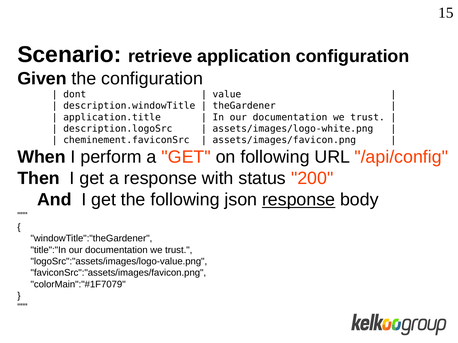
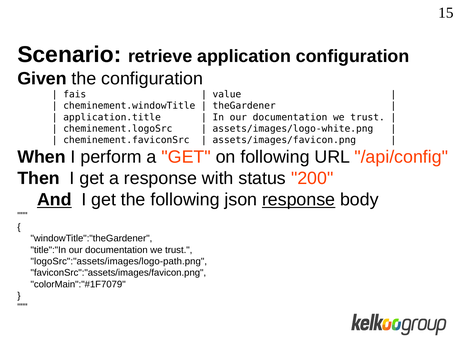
dont: dont -> fais (75, 95)
description.windowTitle: description.windowTitle -> cheminement.windowTitle (129, 106)
description.logoSrc: description.logoSrc -> cheminement.logoSrc (118, 129)
And underline: none -> present (54, 200)
logoSrc":"assets/images/logo-value.png: logoSrc":"assets/images/logo-value.png -> logoSrc":"assets/images/logo-path.png (119, 262)
